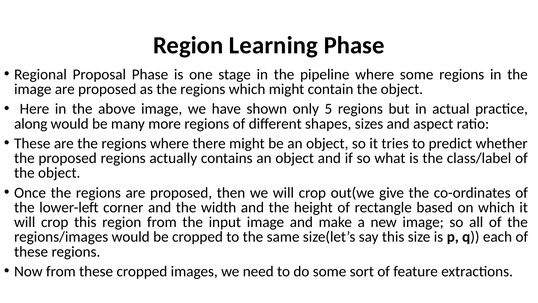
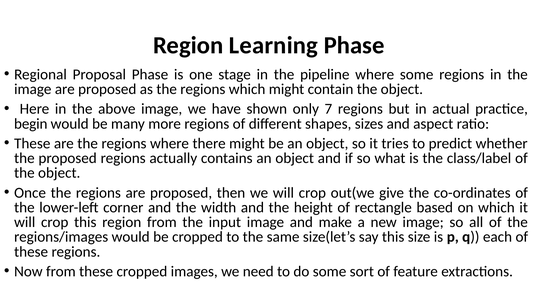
5: 5 -> 7 (328, 109)
along: along -> begin (31, 124)
